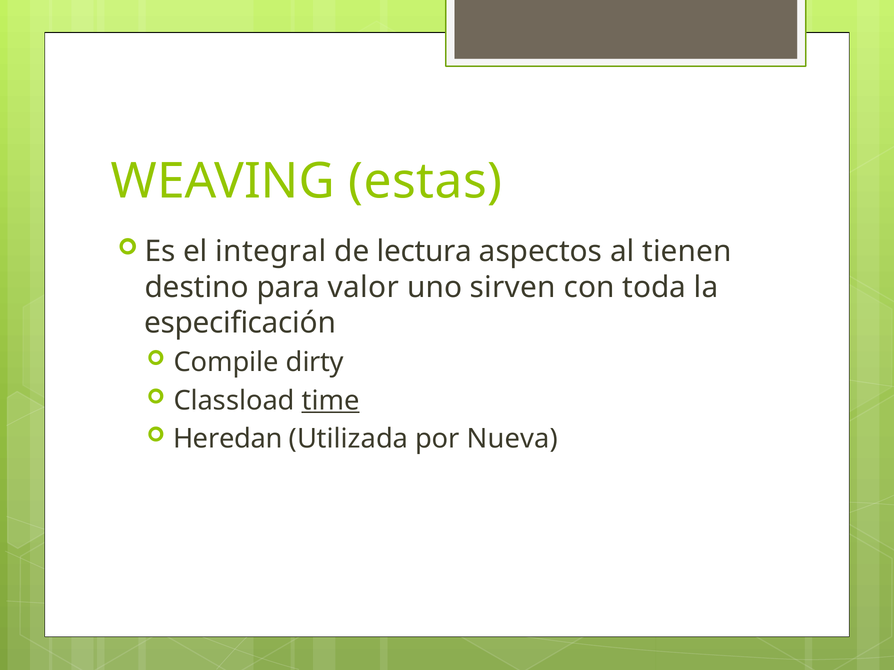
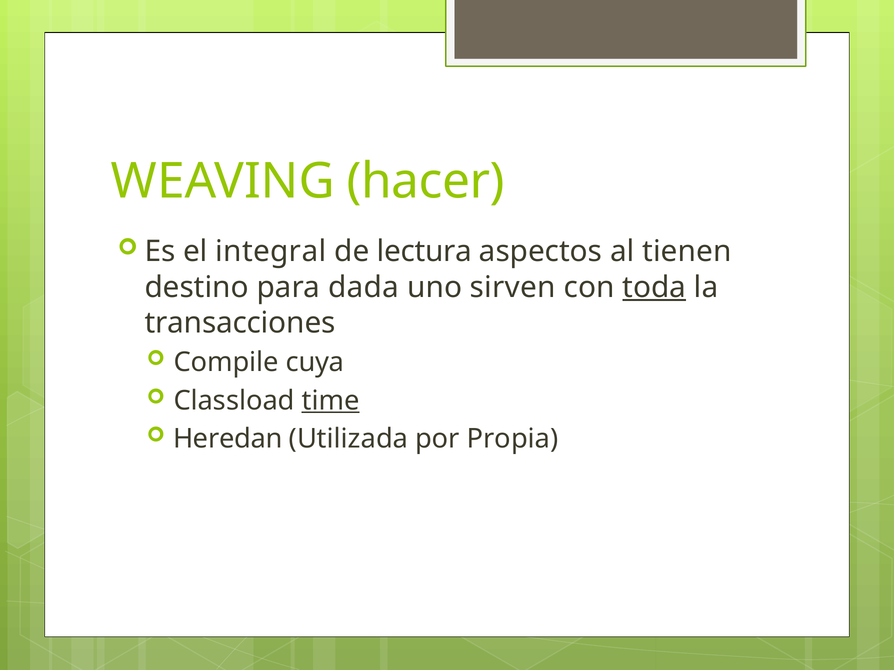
estas: estas -> hacer (426, 181)
valor: valor -> dada (364, 287)
toda underline: none -> present (654, 287)
especificación: especificación -> transacciones (240, 323)
dirty: dirty -> cuya (315, 363)
Nueva: Nueva -> Propia (513, 439)
